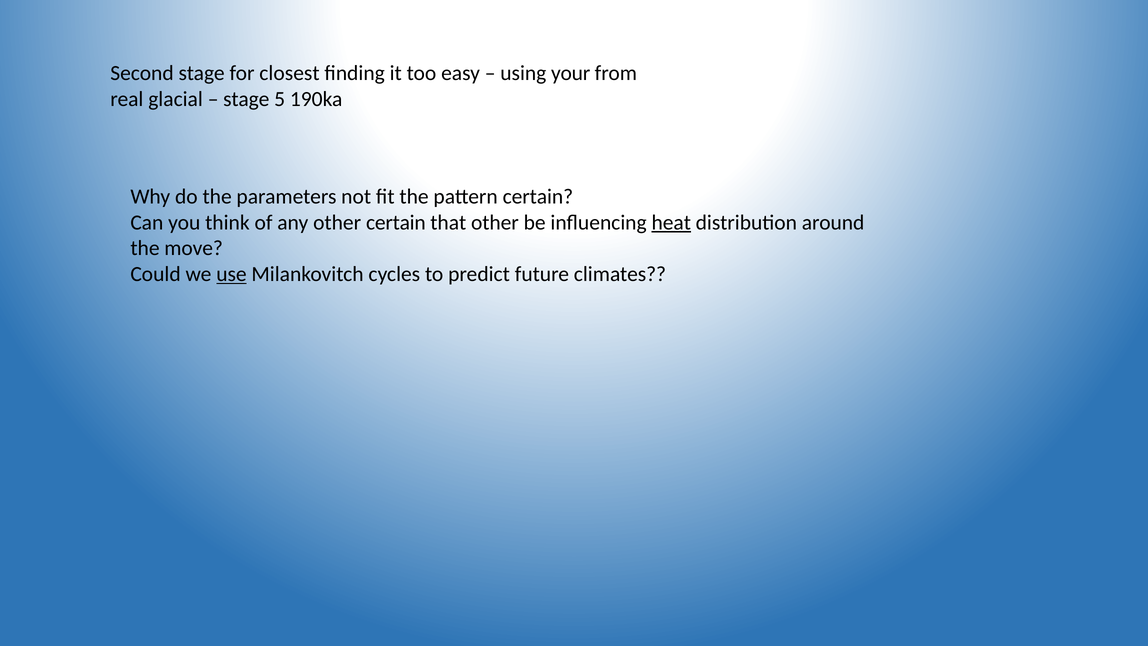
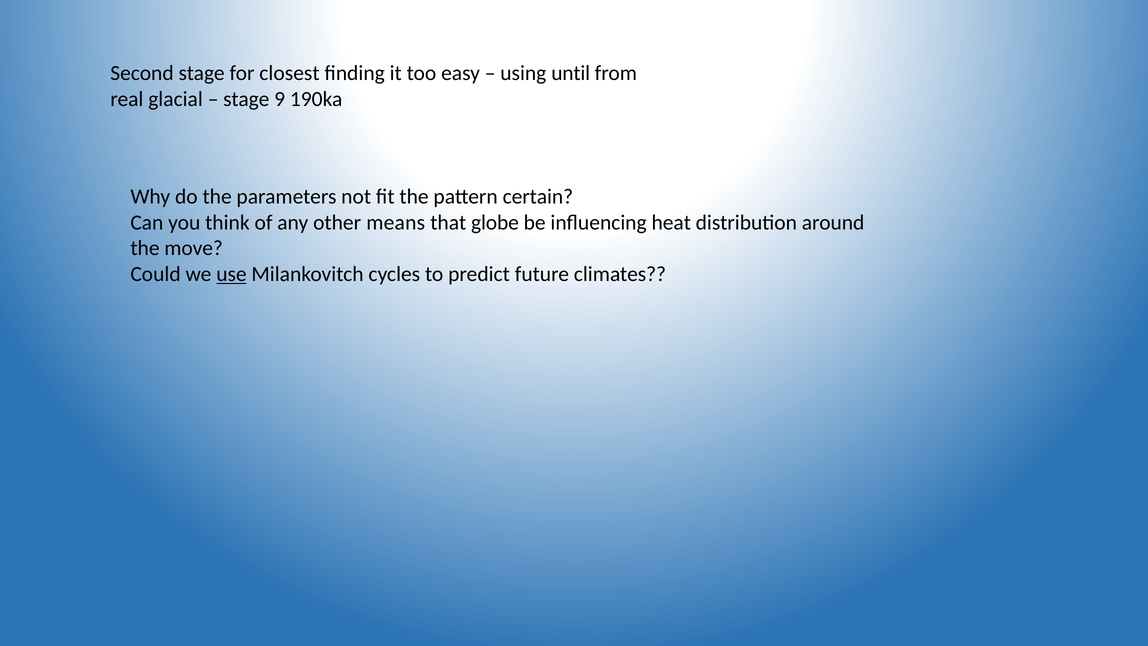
your: your -> until (571, 73)
5: 5 -> 9 (280, 99)
other certain: certain -> means (396, 222)
that other: other -> globe (495, 222)
heat underline: present -> none (671, 222)
